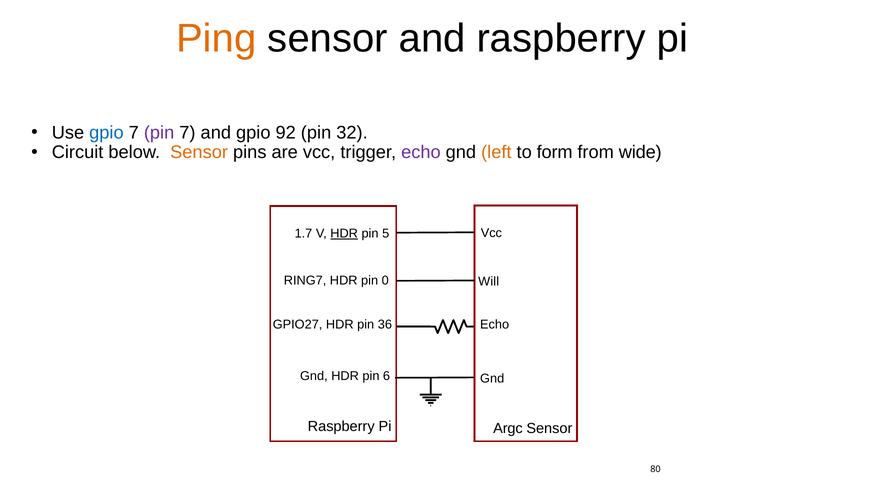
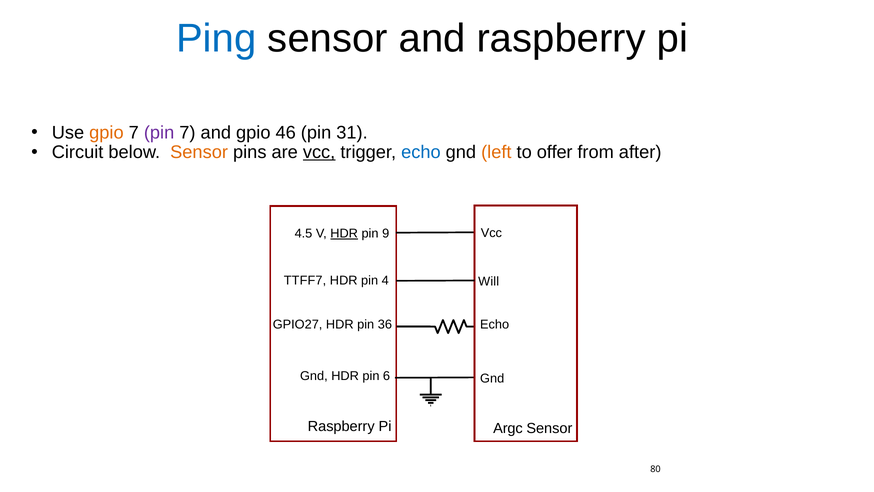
Ping colour: orange -> blue (216, 39)
gpio colour: blue -> orange (106, 133)
92: 92 -> 46 (286, 133)
32: 32 -> 31 (352, 133)
vcc underline: none -> present (319, 152)
echo colour: purple -> blue (421, 152)
form: form -> offer (555, 152)
wide: wide -> after (640, 152)
1.7: 1.7 -> 4.5 (303, 233)
5: 5 -> 9 (386, 233)
RING7: RING7 -> TTFF7 (305, 280)
0: 0 -> 4 (385, 280)
